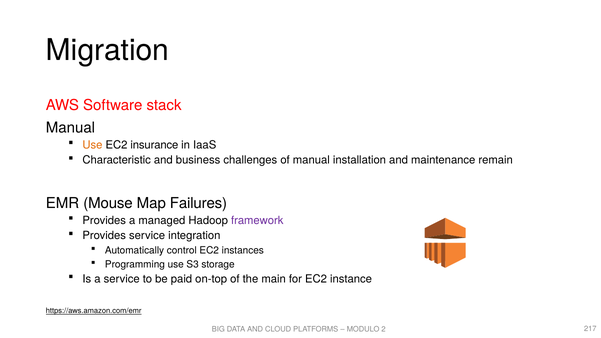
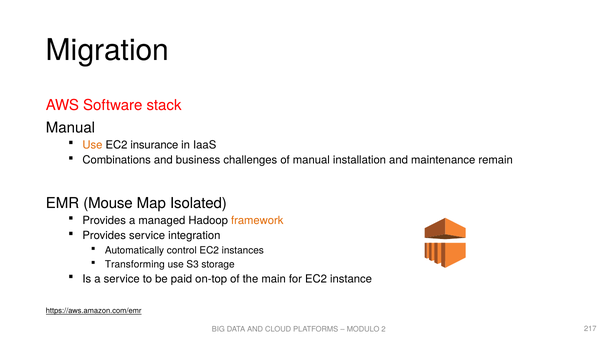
Characteristic: Characteristic -> Combinations (117, 160)
Failures: Failures -> Isolated (198, 203)
framework colour: purple -> orange (257, 220)
Programming: Programming -> Transforming (135, 264)
